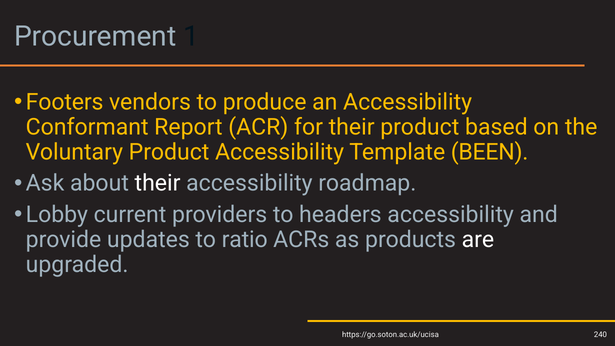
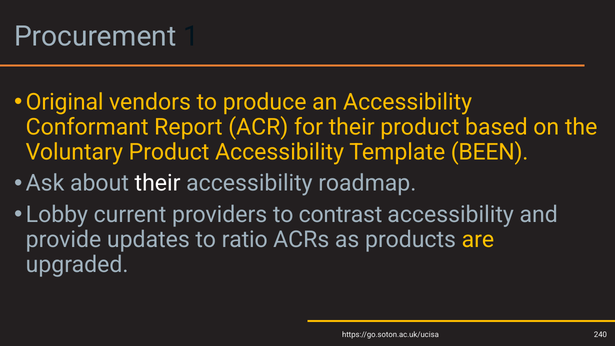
Footers: Footers -> Original (65, 102)
headers: headers -> contrast (340, 215)
are colour: white -> yellow (478, 239)
